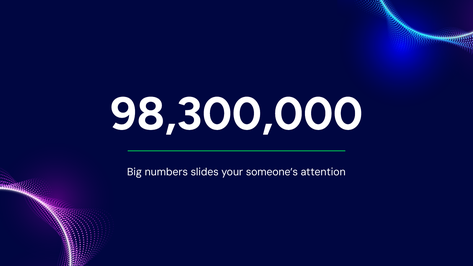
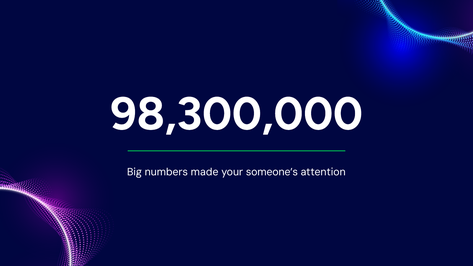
slides: slides -> made (205, 172)
